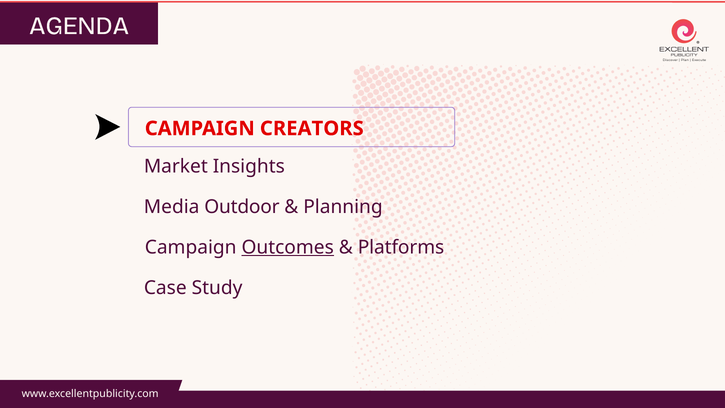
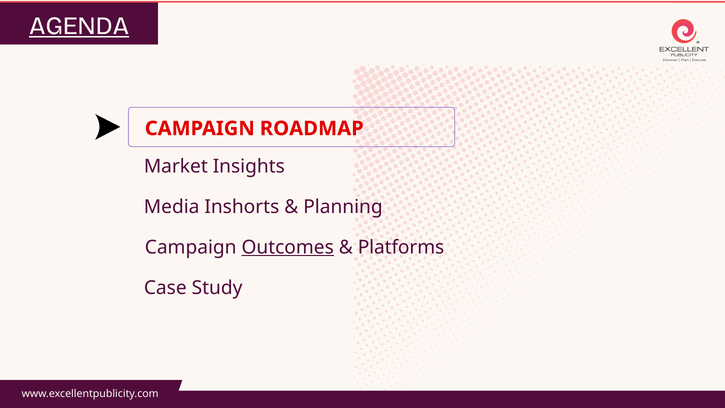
AGENDA underline: none -> present (79, 26)
CREATORS: CREATORS -> ROADMAP (312, 128)
Outdoor: Outdoor -> Inshorts (242, 207)
